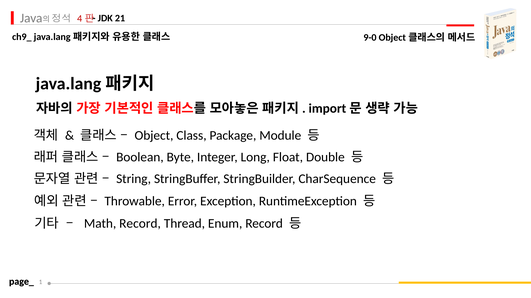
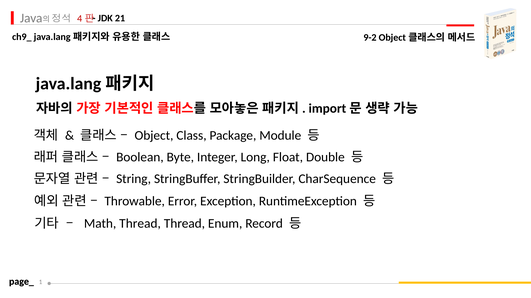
9-0: 9-0 -> 9-2 (370, 38)
Math Record: Record -> Thread (140, 224)
